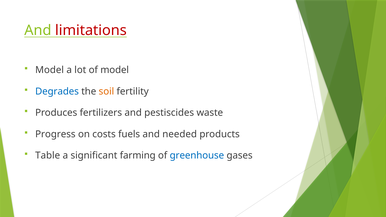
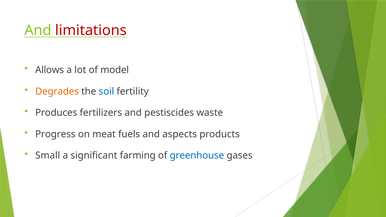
Model: Model -> Allows (50, 70)
Degrades colour: blue -> orange (57, 91)
soil colour: orange -> blue (106, 91)
costs: costs -> meat (104, 134)
needed: needed -> aspects (180, 134)
Table: Table -> Small (48, 156)
